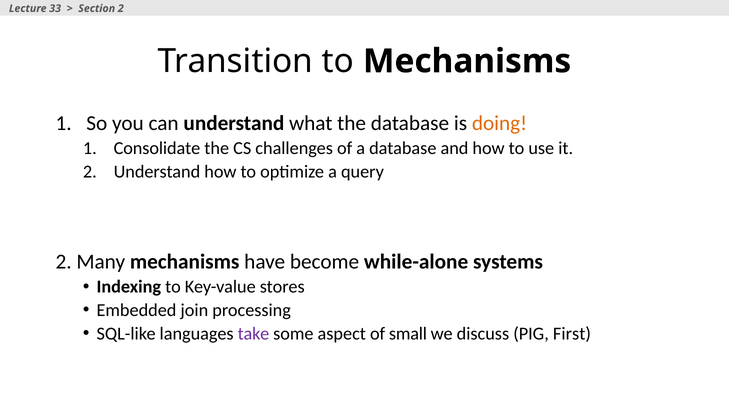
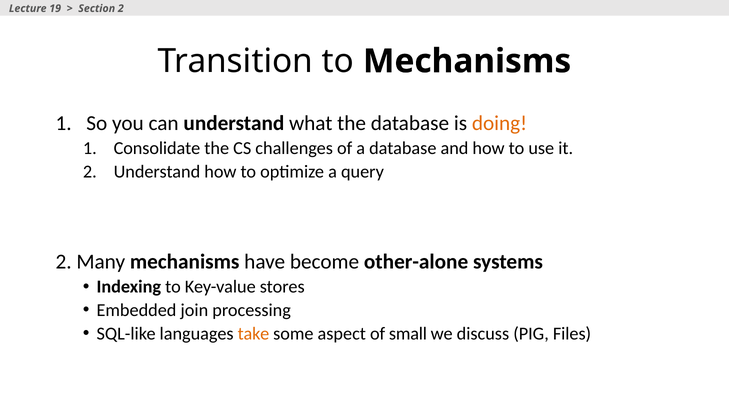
33: 33 -> 19 (55, 8)
while-alone: while-alone -> other-alone (416, 262)
take colour: purple -> orange (253, 334)
First: First -> Files (572, 334)
